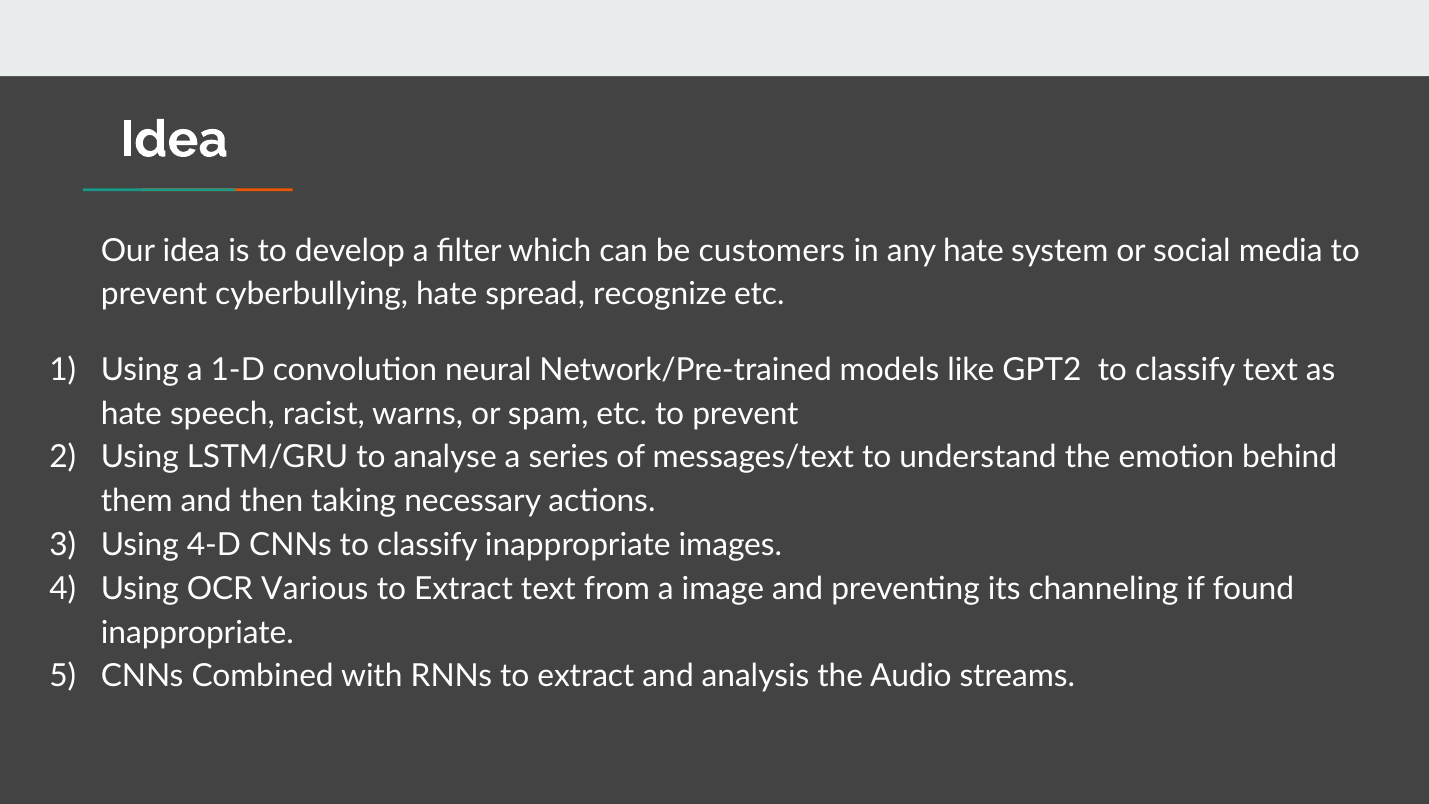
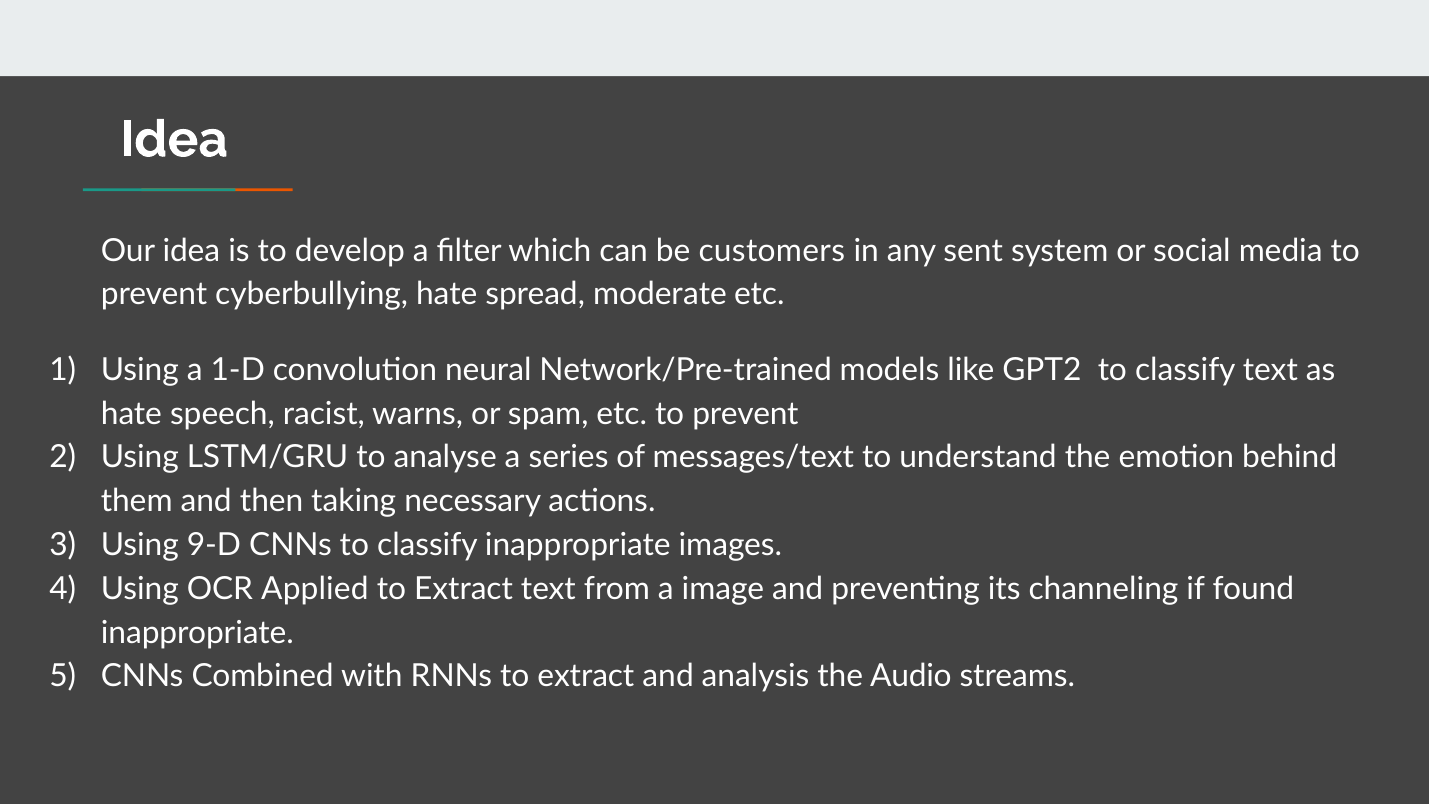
any hate: hate -> sent (973, 251)
recognize: recognize -> moderate (660, 294)
4-D: 4-D -> 9-D (214, 545)
Various: Various -> Applied (315, 589)
